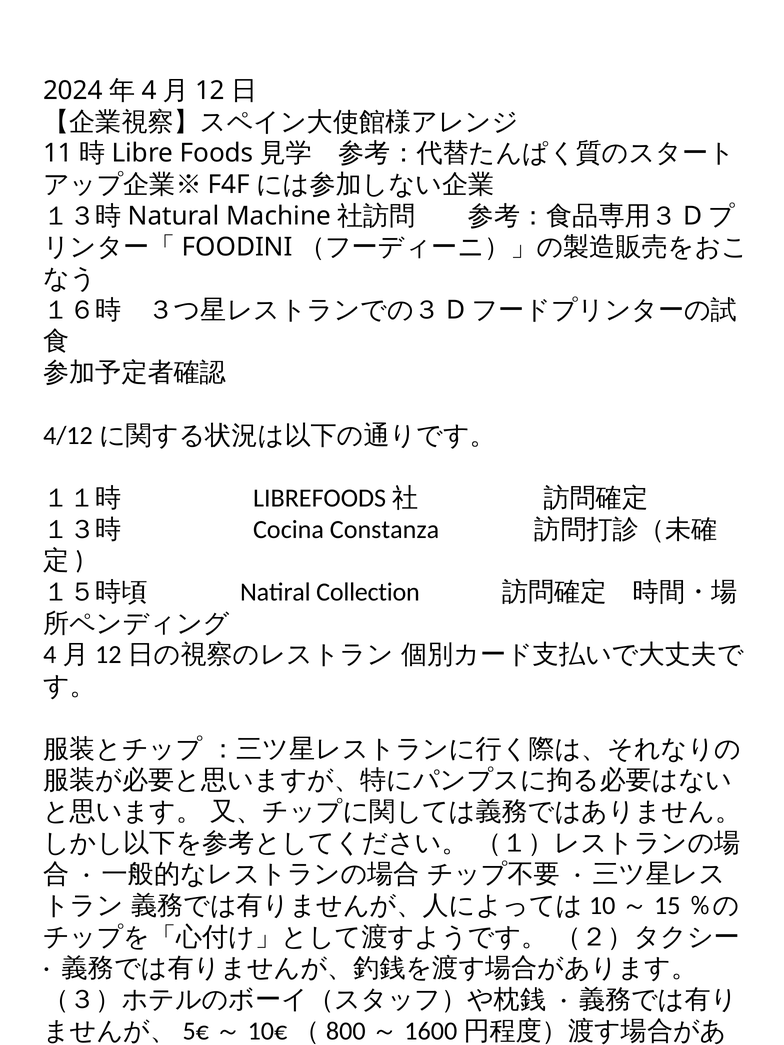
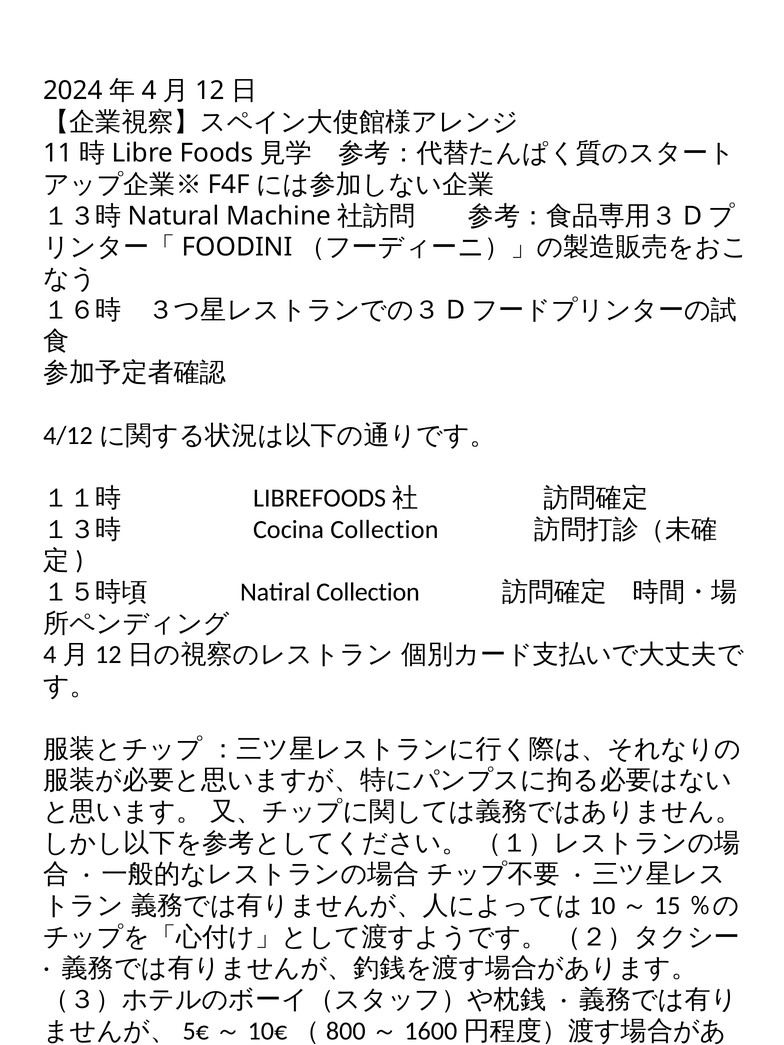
Cocina Constanza: Constanza -> Collection (384, 530)
